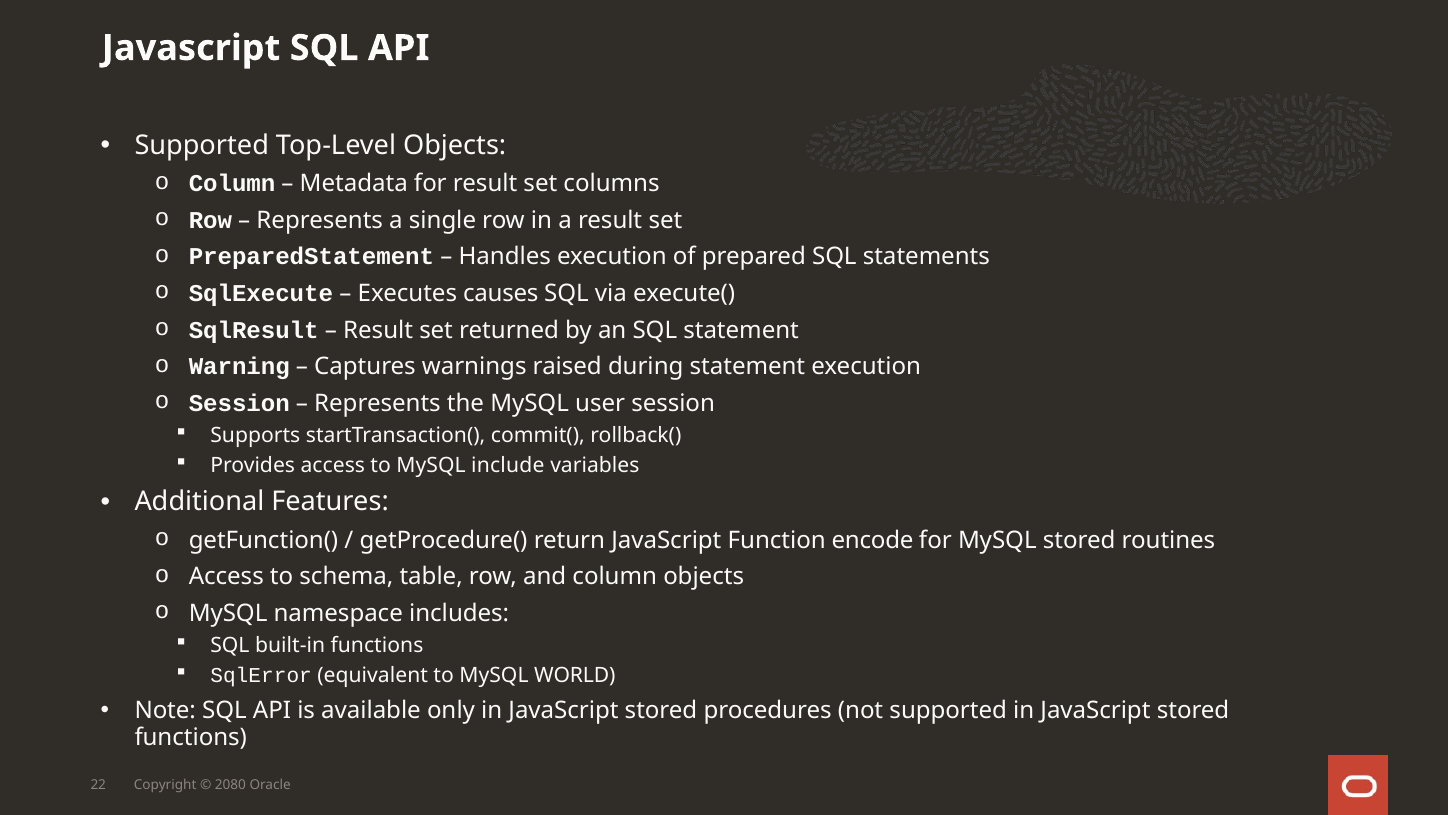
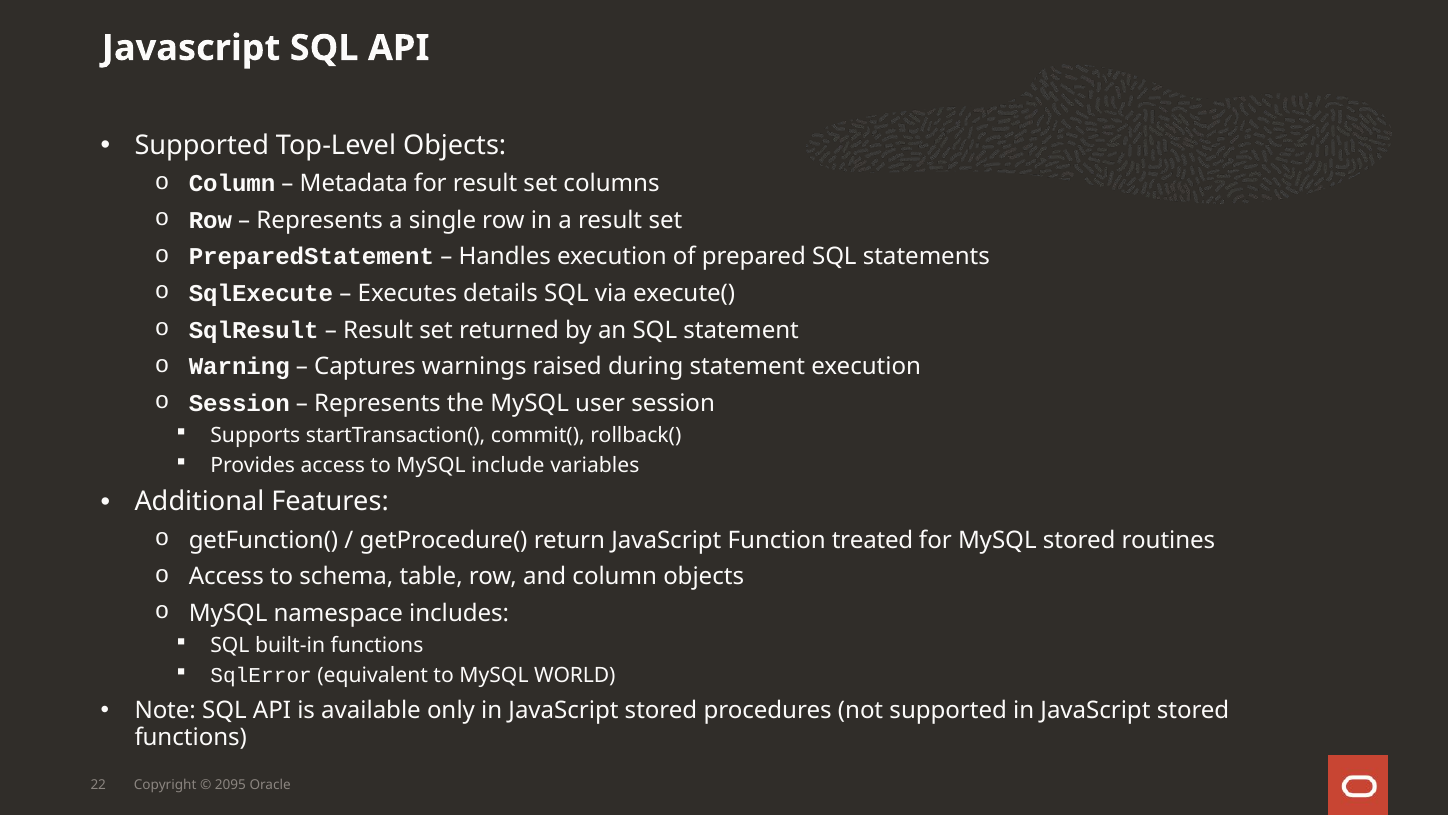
causes: causes -> details (501, 293)
encode: encode -> treated (873, 540)
2080: 2080 -> 2095 (230, 784)
